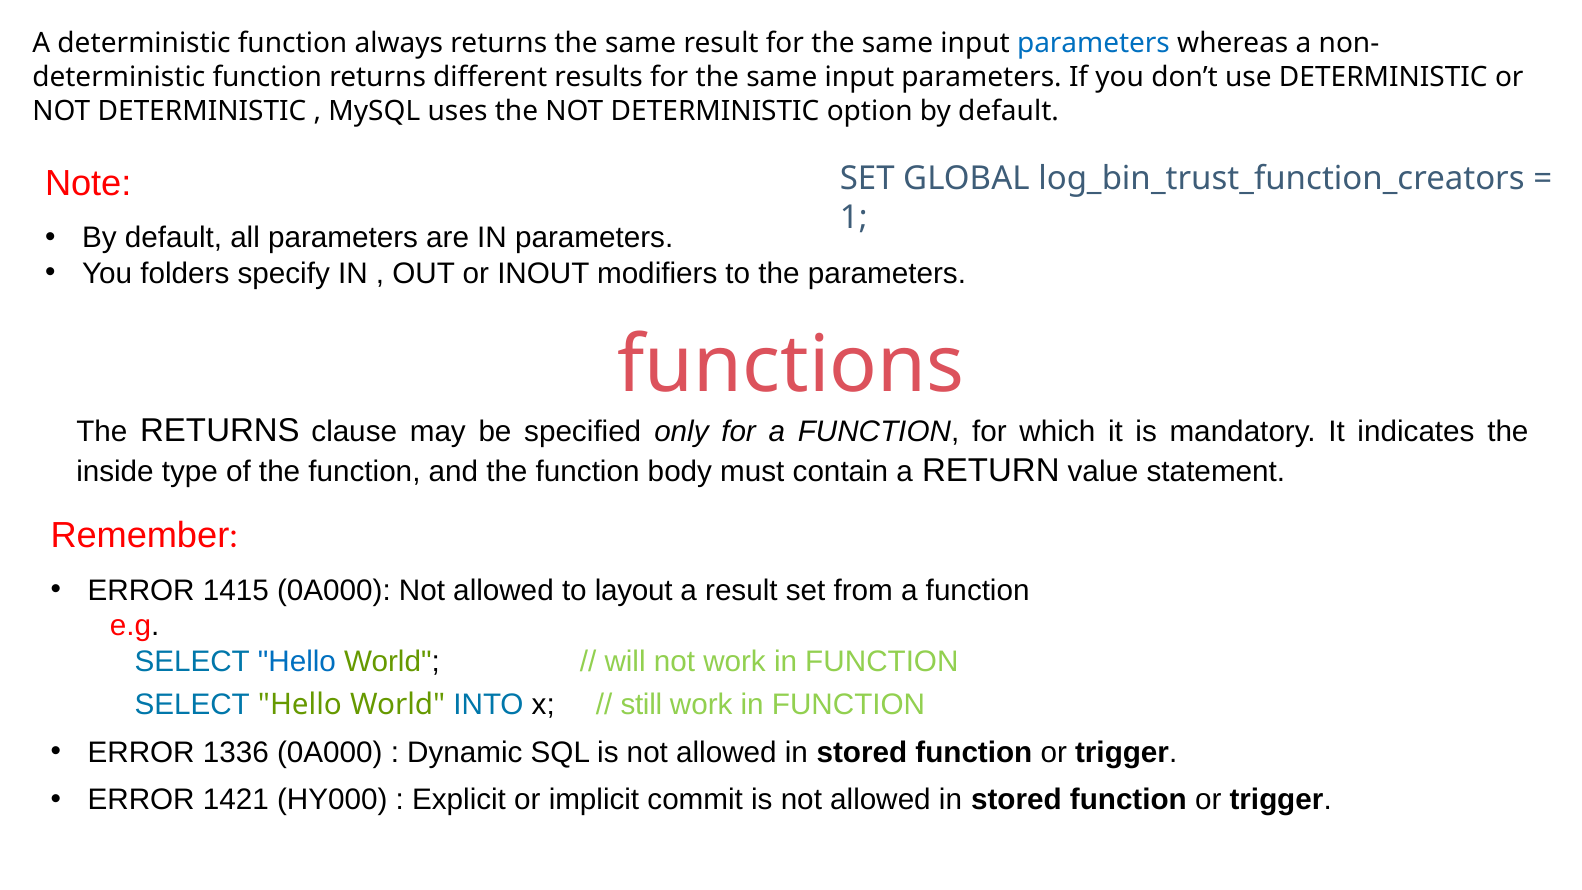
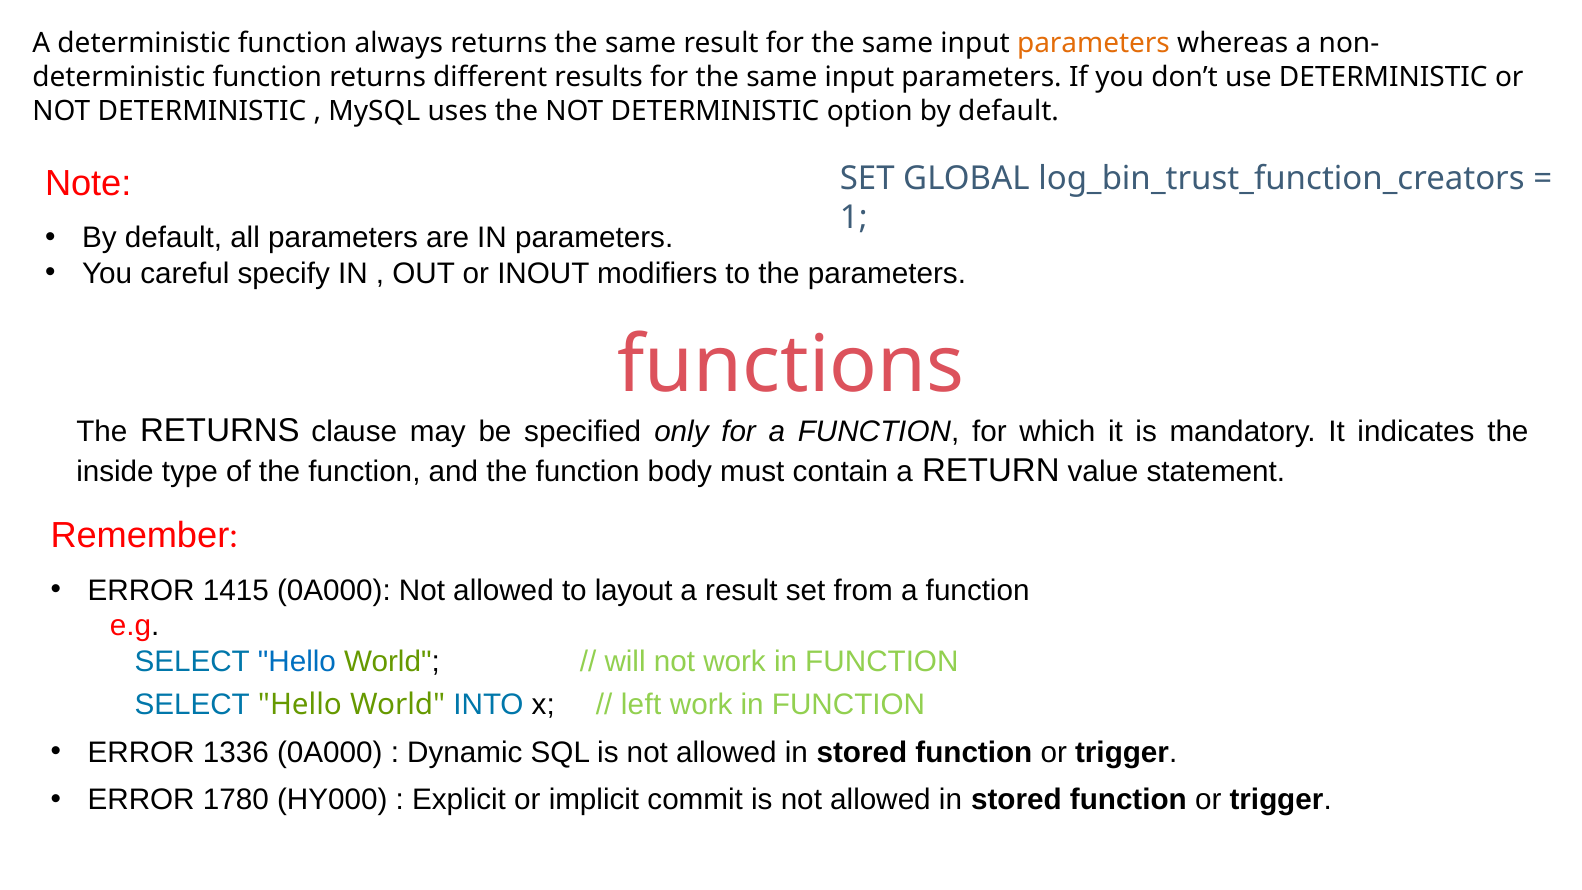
parameters colour: blue -> orange (1093, 44)
folders: folders -> careful (185, 273)
still: still -> left (641, 705)
1421: 1421 -> 1780 (236, 800)
